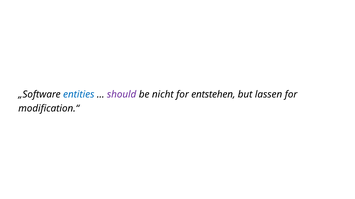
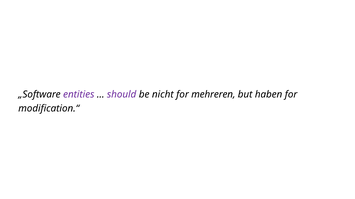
entities colour: blue -> purple (79, 95)
entstehen: entstehen -> mehreren (213, 95)
lassen: lassen -> haben (269, 95)
